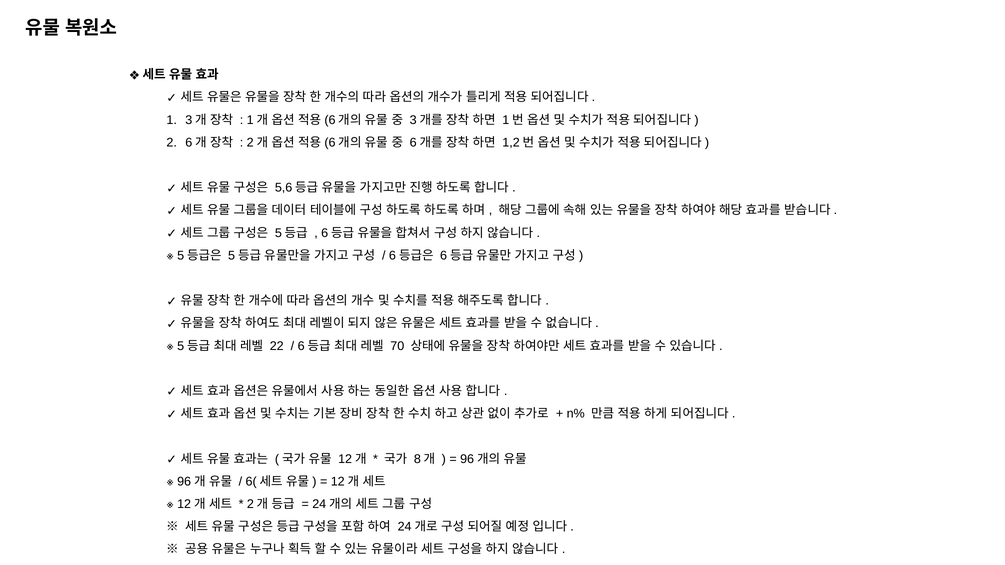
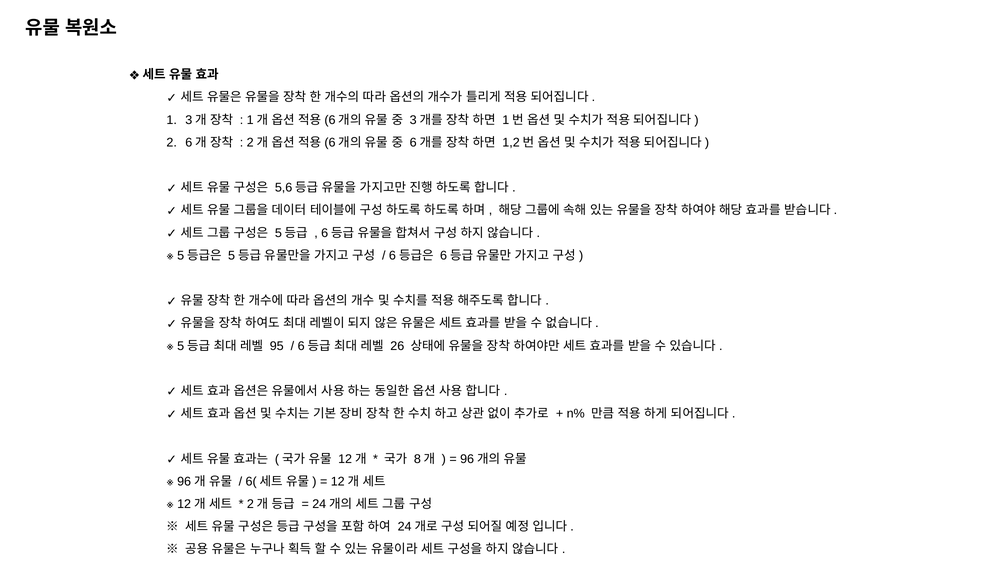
22: 22 -> 95 (277, 346)
70: 70 -> 26 (397, 346)
